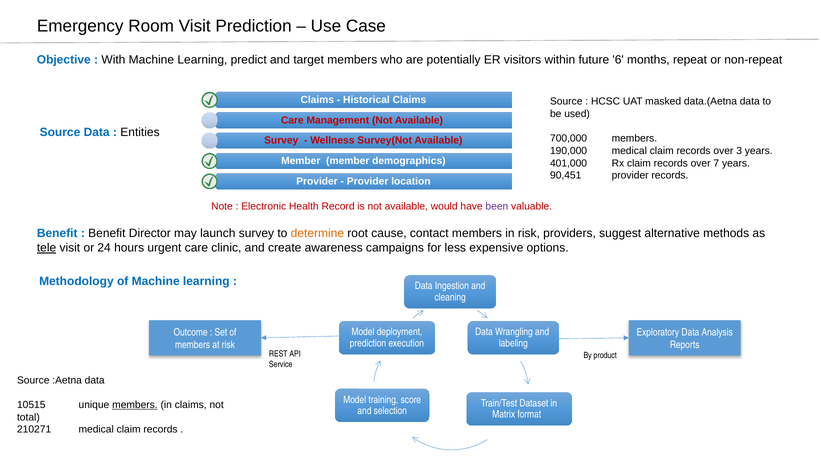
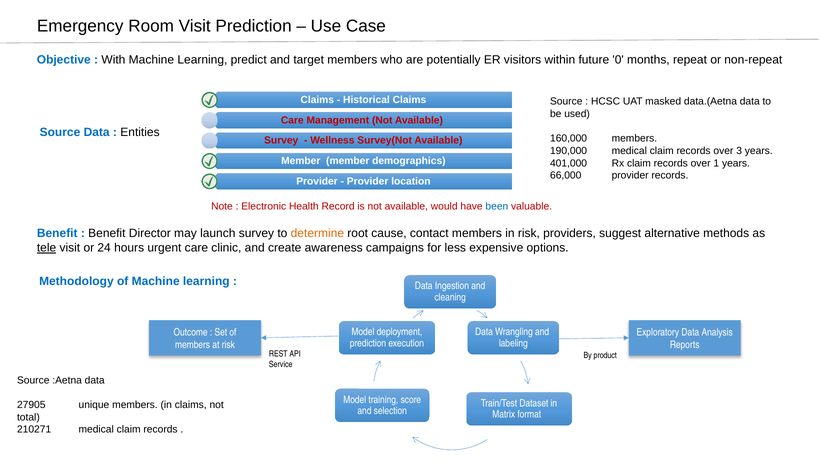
6: 6 -> 0 (618, 60)
700,000: 700,000 -> 160,000 (569, 139)
7: 7 -> 1 (716, 163)
90,451: 90,451 -> 66,000 (566, 175)
been colour: purple -> blue (497, 206)
10515: 10515 -> 27905 (31, 405)
members underline: present -> none (135, 405)
